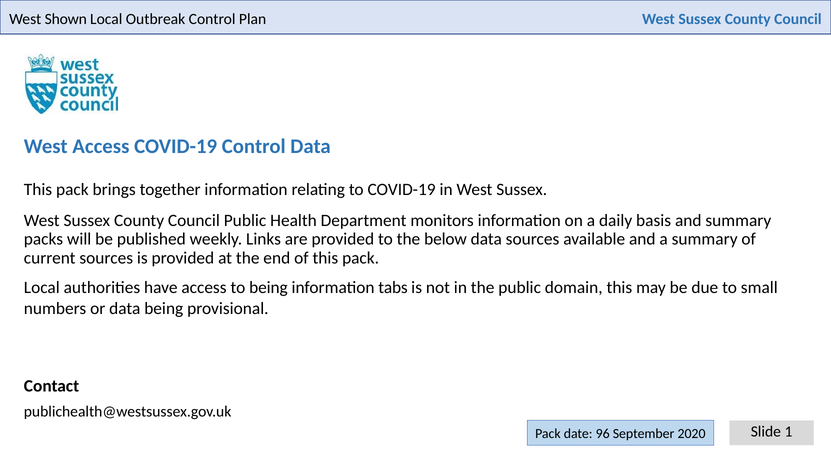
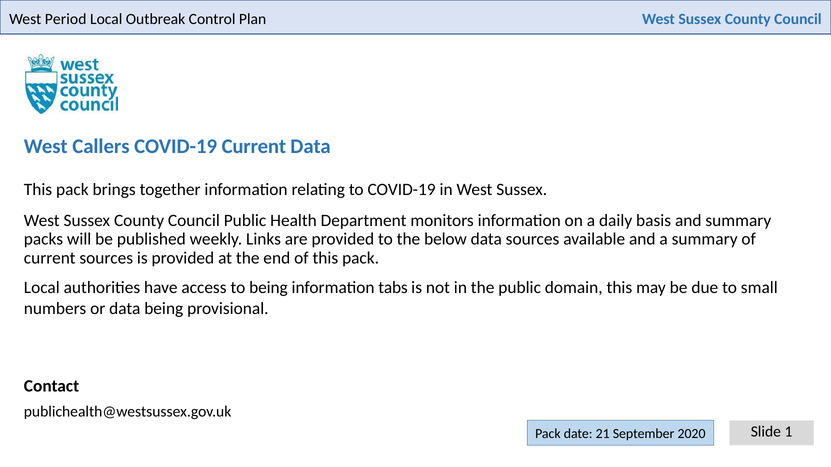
Shown: Shown -> Period (66, 19)
West Access: Access -> Callers (101, 147)
COVID-19 Control: Control -> Current (254, 147)
96: 96 -> 21 (603, 434)
